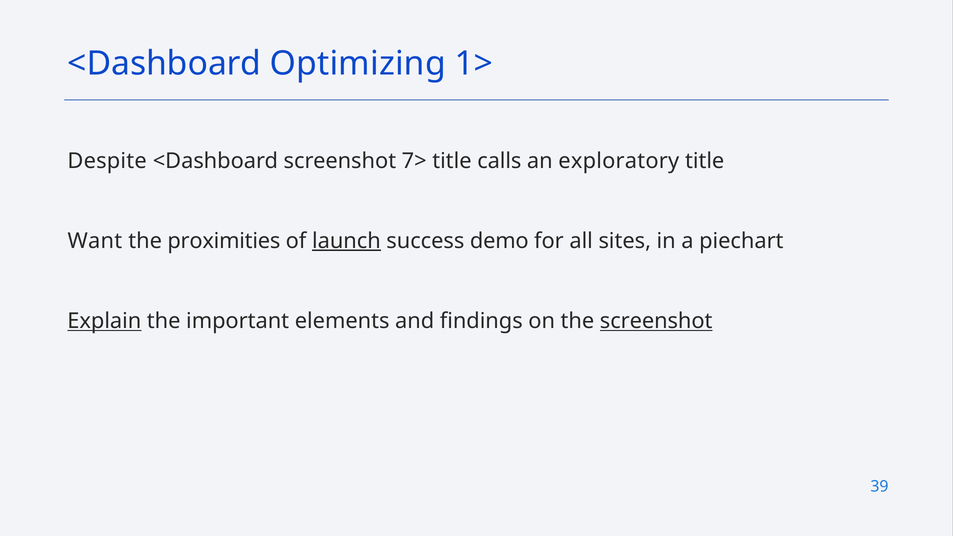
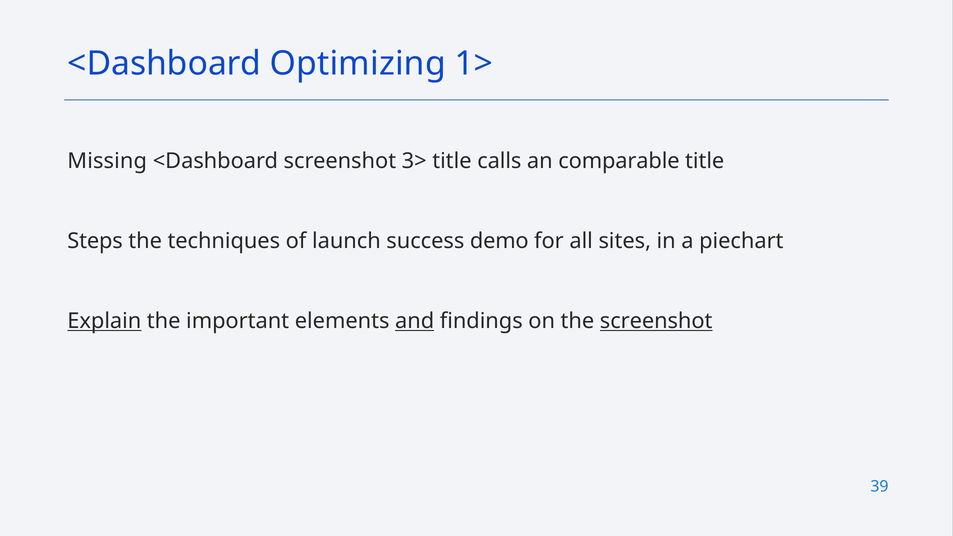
Despite: Despite -> Missing (107, 161)
7>: 7> -> 3> (414, 161)
exploratory: exploratory -> comparable (619, 161)
Want: Want -> Steps (95, 241)
proximities: proximities -> techniques (224, 241)
launch underline: present -> none (346, 241)
and underline: none -> present (415, 321)
